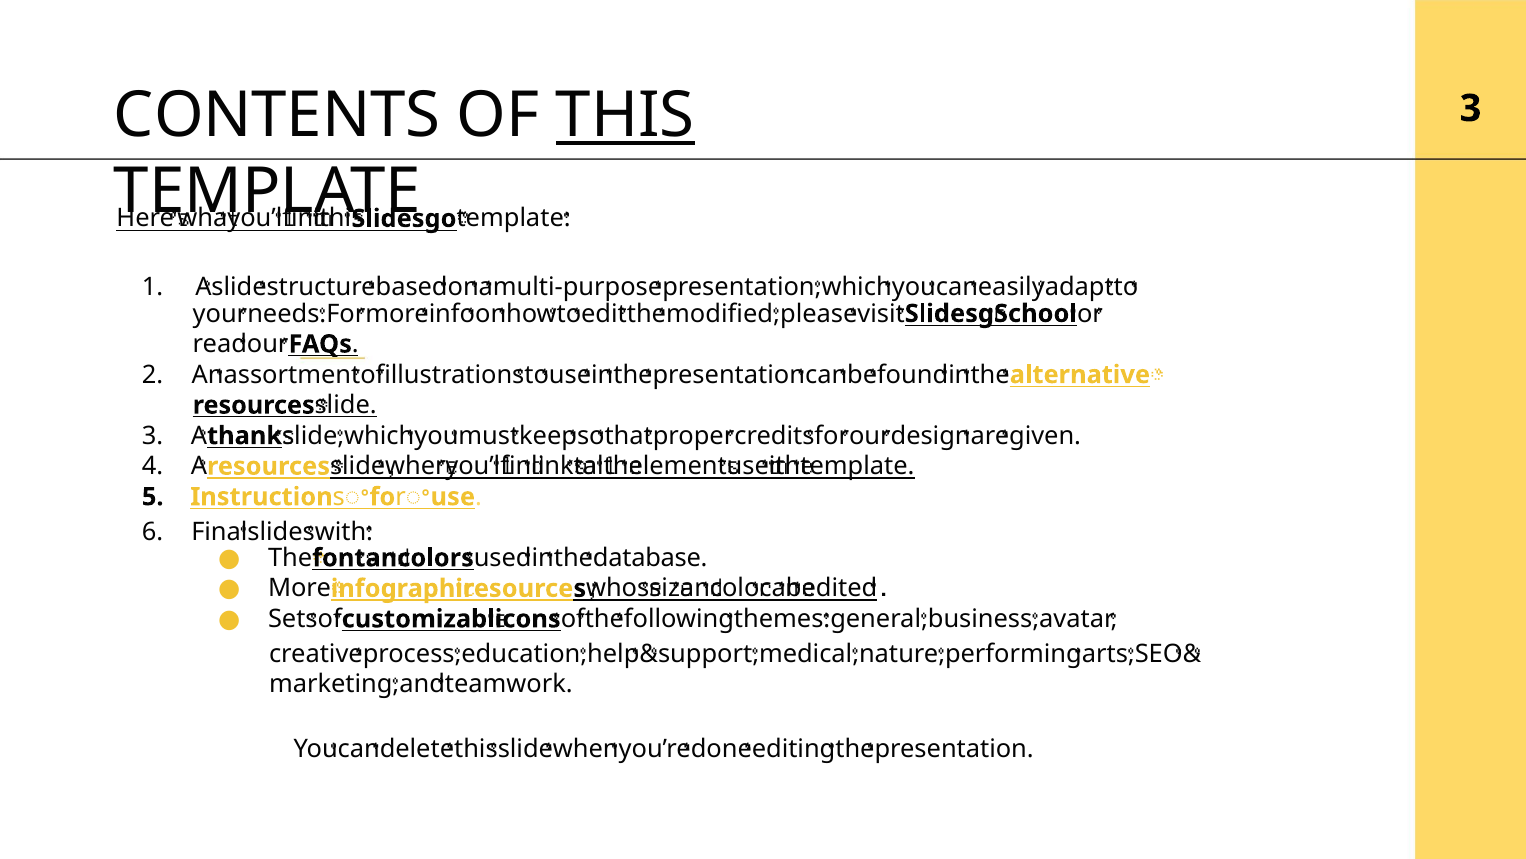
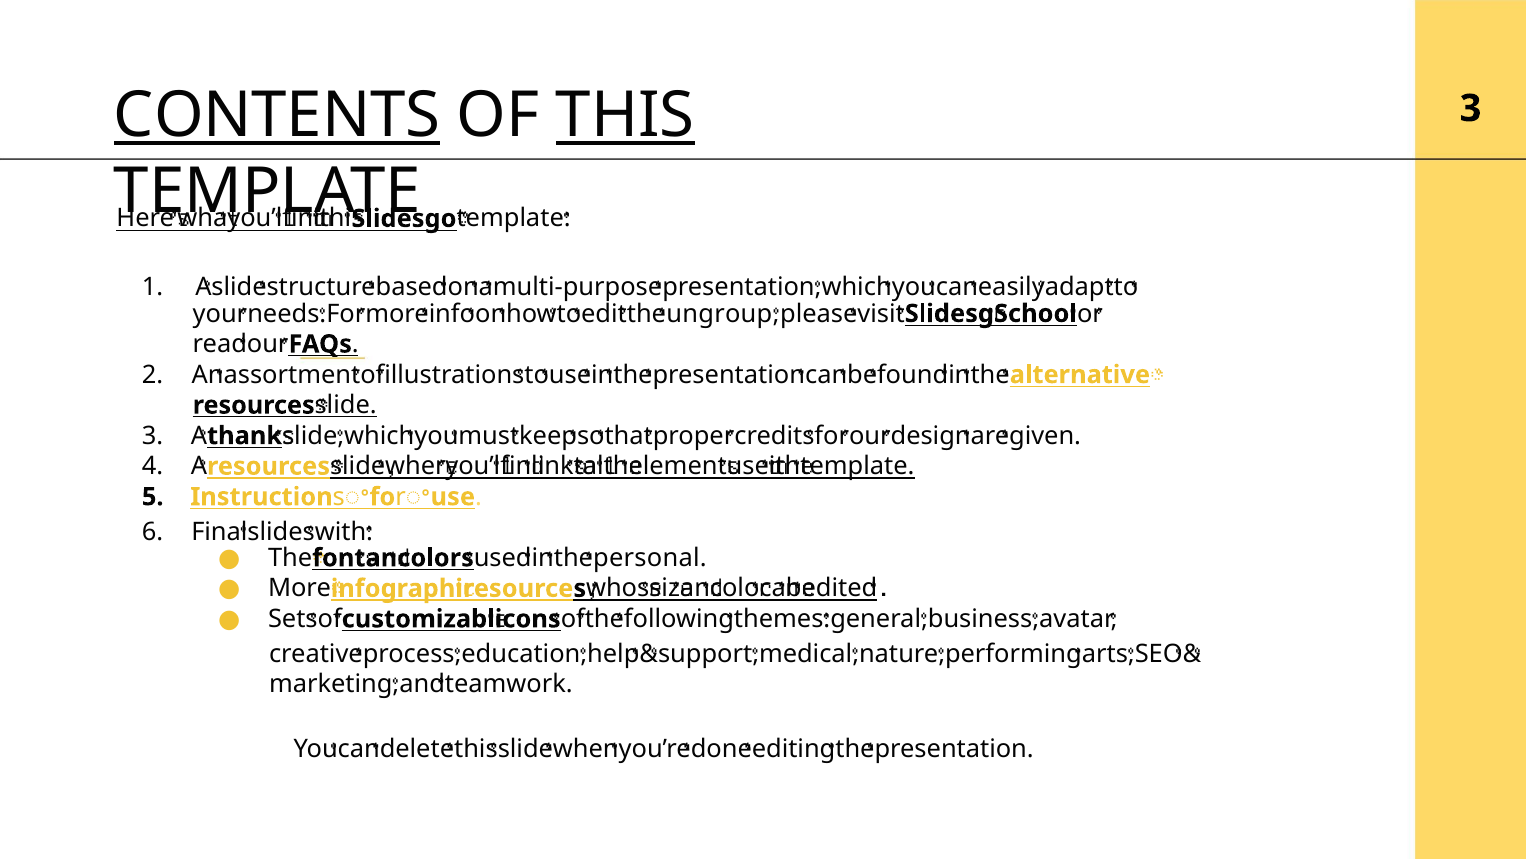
CONTENTS underline: none -> present (277, 116)
modified: modified -> ungroup (723, 313)
database: database -> personal (650, 558)
